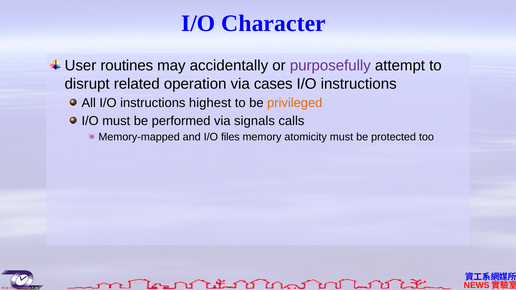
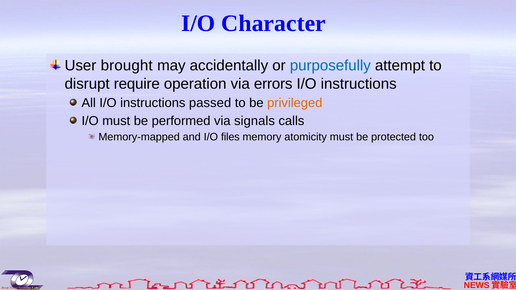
routines: routines -> brought (127, 66)
purposefully colour: purple -> blue (330, 66)
related: related -> require (137, 84)
cases: cases -> errors (273, 84)
highest: highest -> passed (210, 103)
